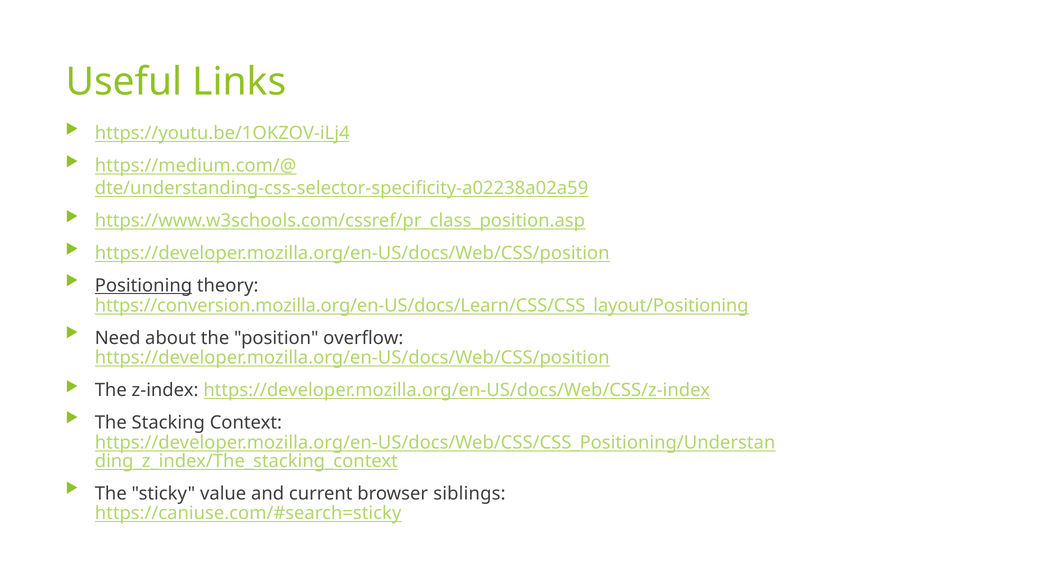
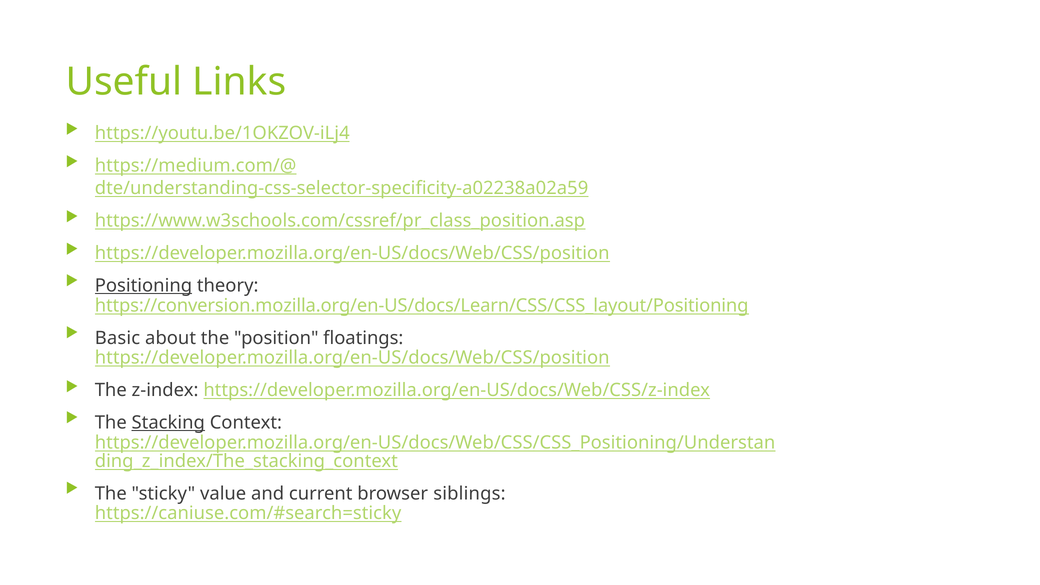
Need: Need -> Basic (117, 338)
overflow: overflow -> floatings (363, 338)
Stacking underline: none -> present (168, 423)
